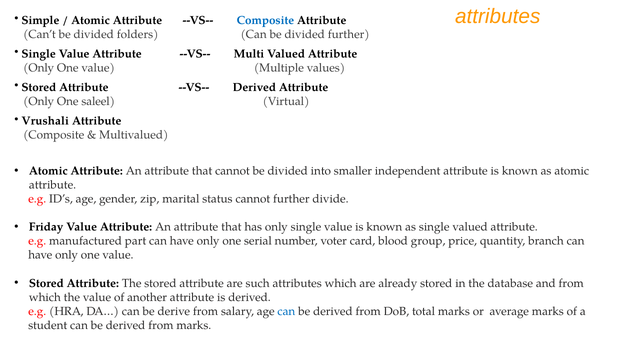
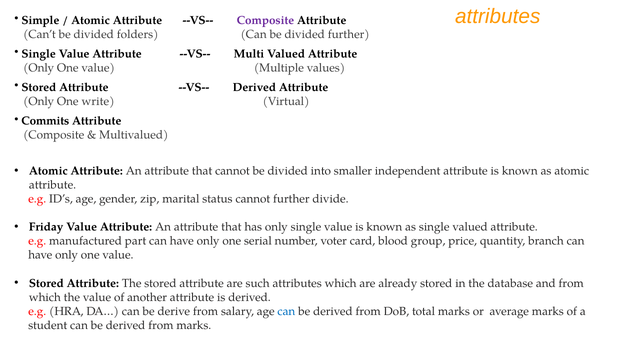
Composite colour: blue -> purple (265, 20)
saleel: saleel -> write (98, 101)
Vrushali: Vrushali -> Commits (45, 121)
